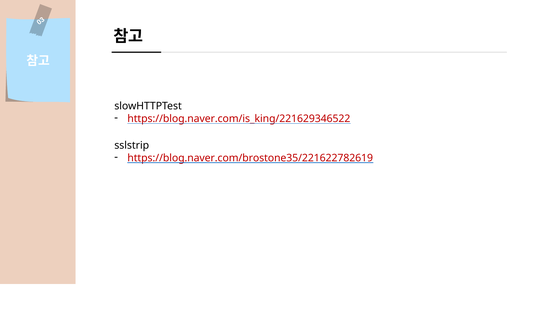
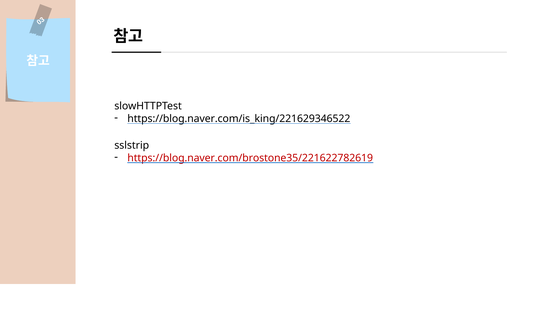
https://blog.naver.com/is_king/221629346522 colour: red -> black (239, 119)
